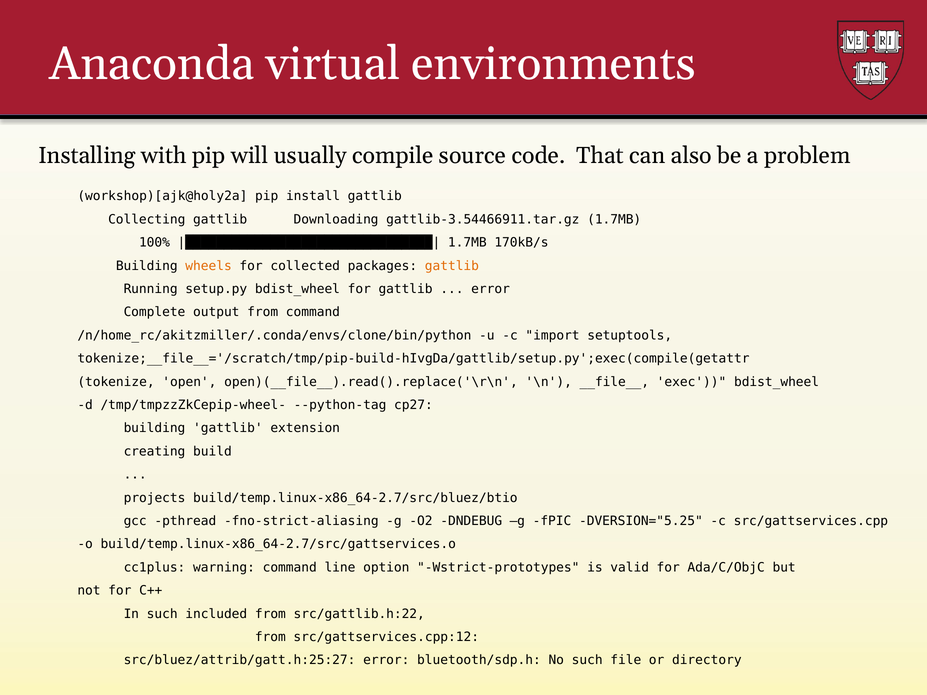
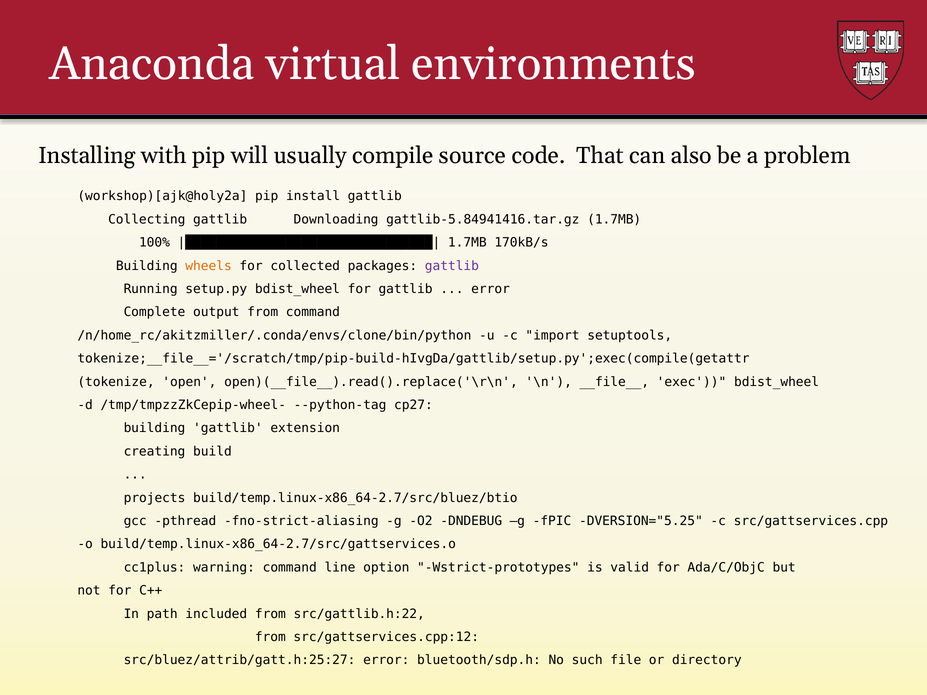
gattlib-3.54466911.tar.gz: gattlib-3.54466911.tar.gz -> gattlib-5.84941416.tar.gz (483, 219)
gattlib colour: orange -> purple (452, 266)
In such: such -> path (162, 614)
